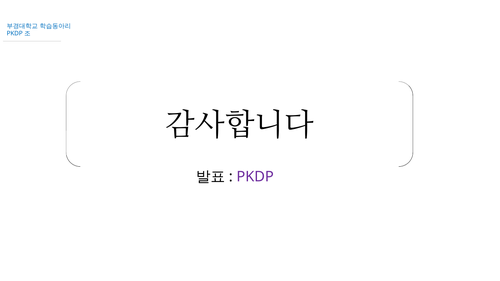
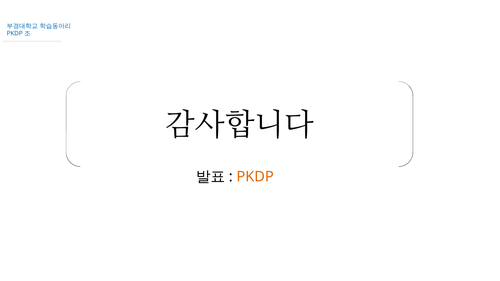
PKDP colour: purple -> orange (255, 177)
